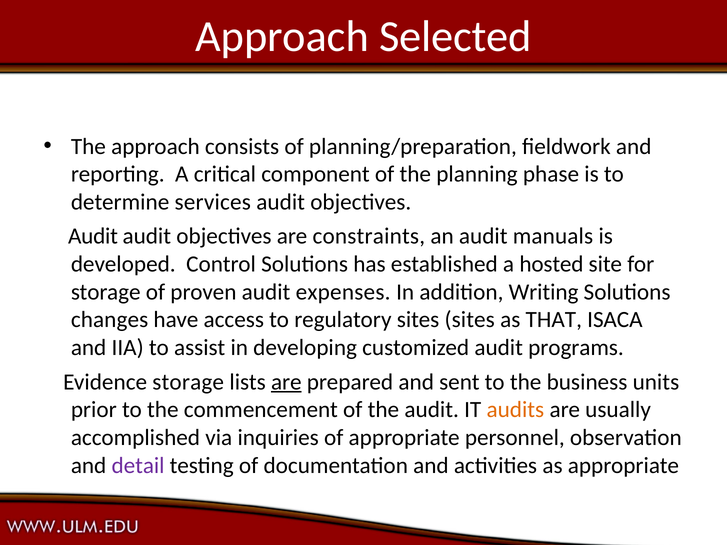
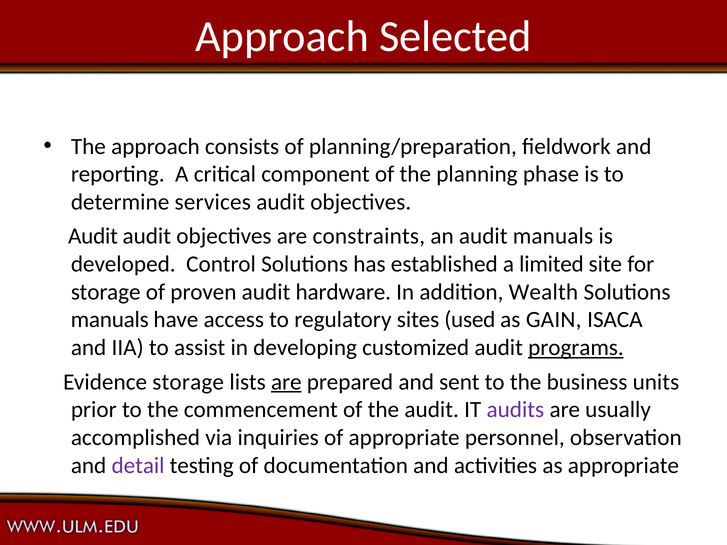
hosted: hosted -> limited (551, 264)
expenses: expenses -> hardware (343, 292)
Writing: Writing -> Wealth (543, 292)
changes: changes -> manuals (110, 320)
sites sites: sites -> used (470, 320)
THAT: THAT -> GAIN (554, 320)
programs underline: none -> present (576, 348)
audits colour: orange -> purple (515, 410)
